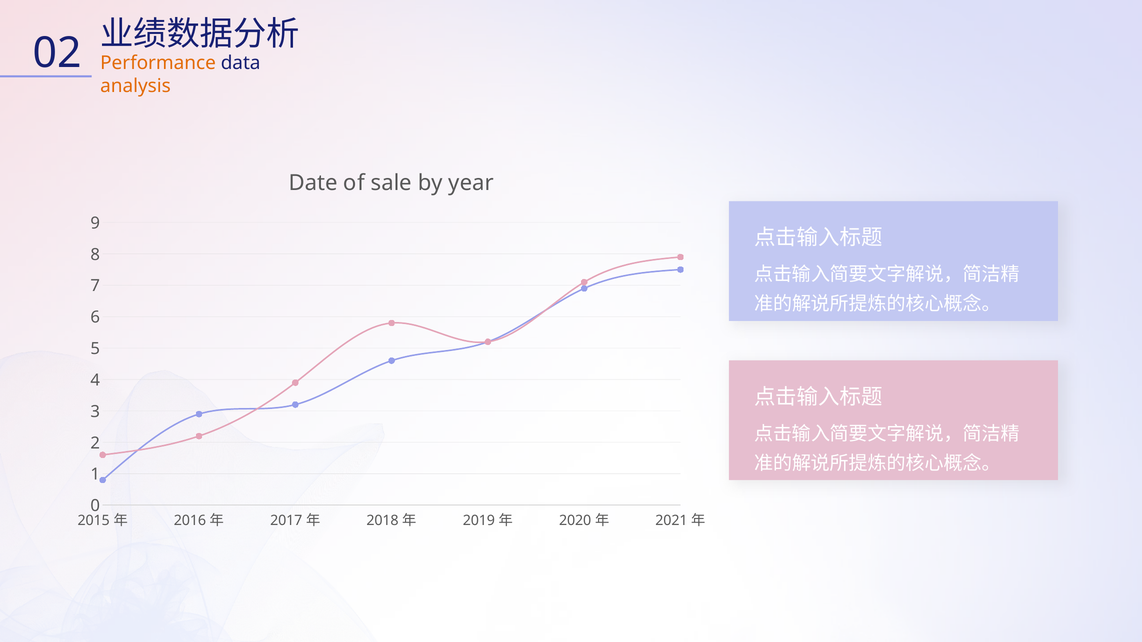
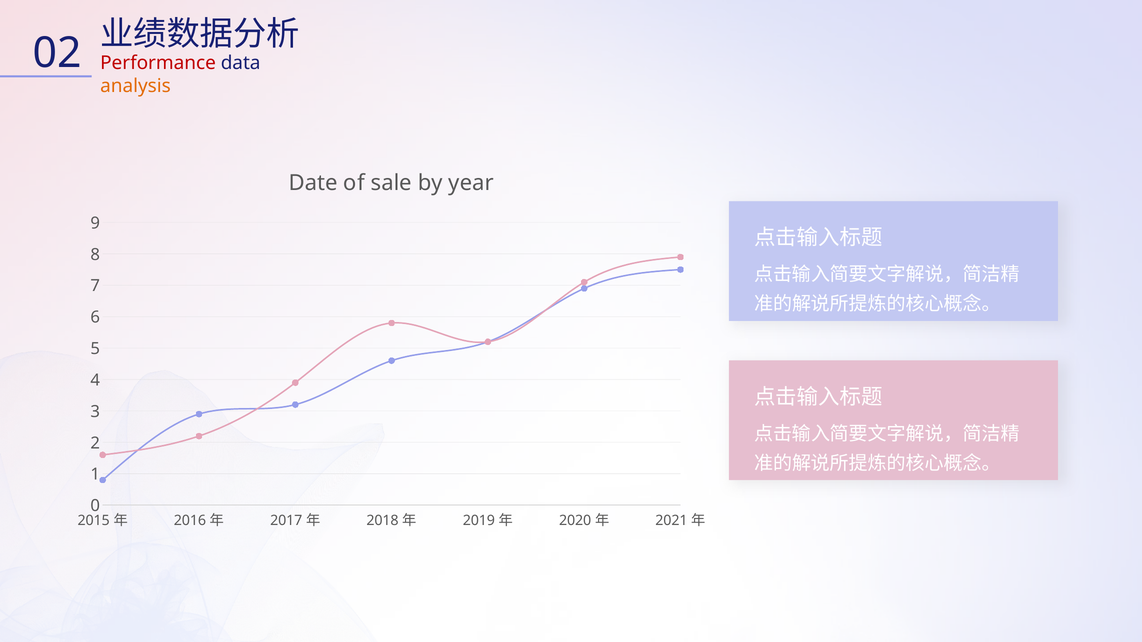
Performance colour: orange -> red (158, 63)
